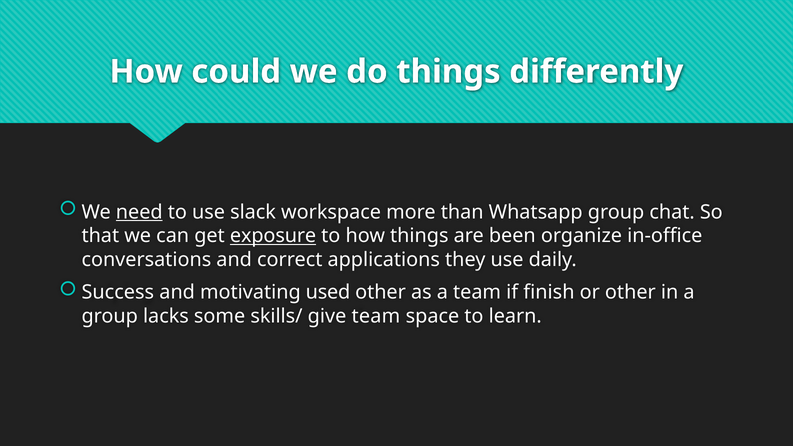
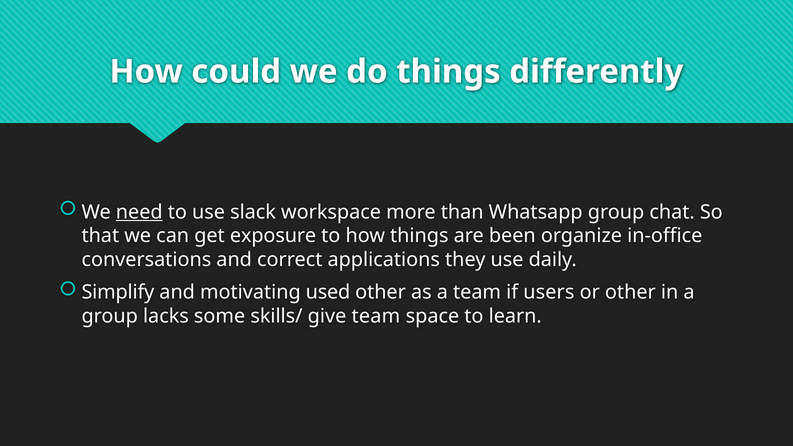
exposure underline: present -> none (273, 236)
Success: Success -> Simplify (118, 292)
finish: finish -> users (549, 292)
